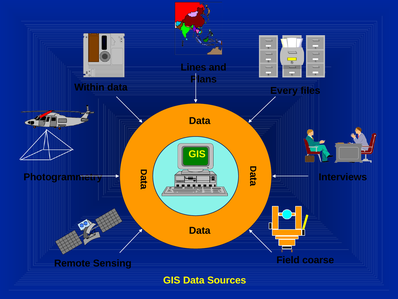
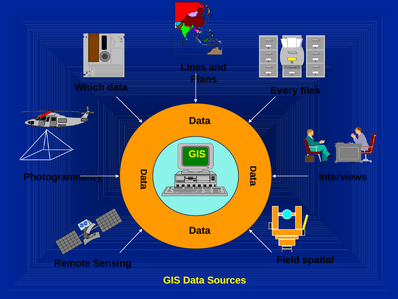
Within: Within -> Which (89, 87)
coarse: coarse -> spatial (318, 260)
